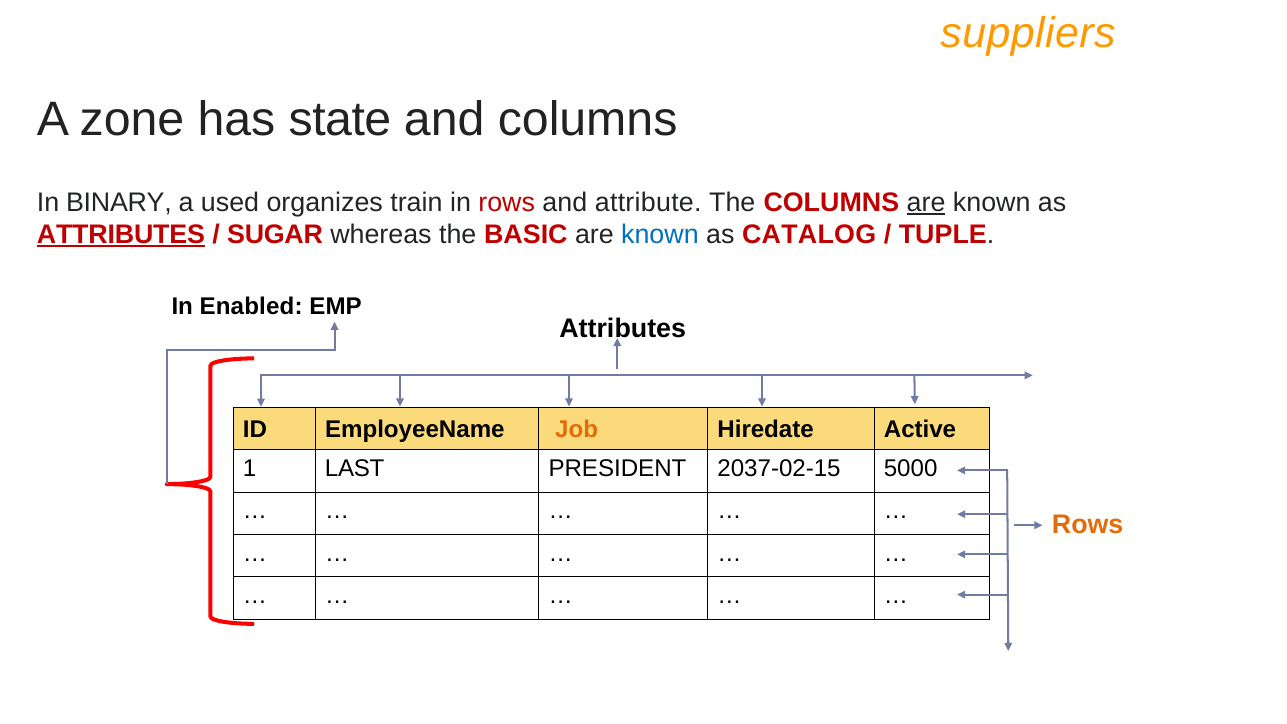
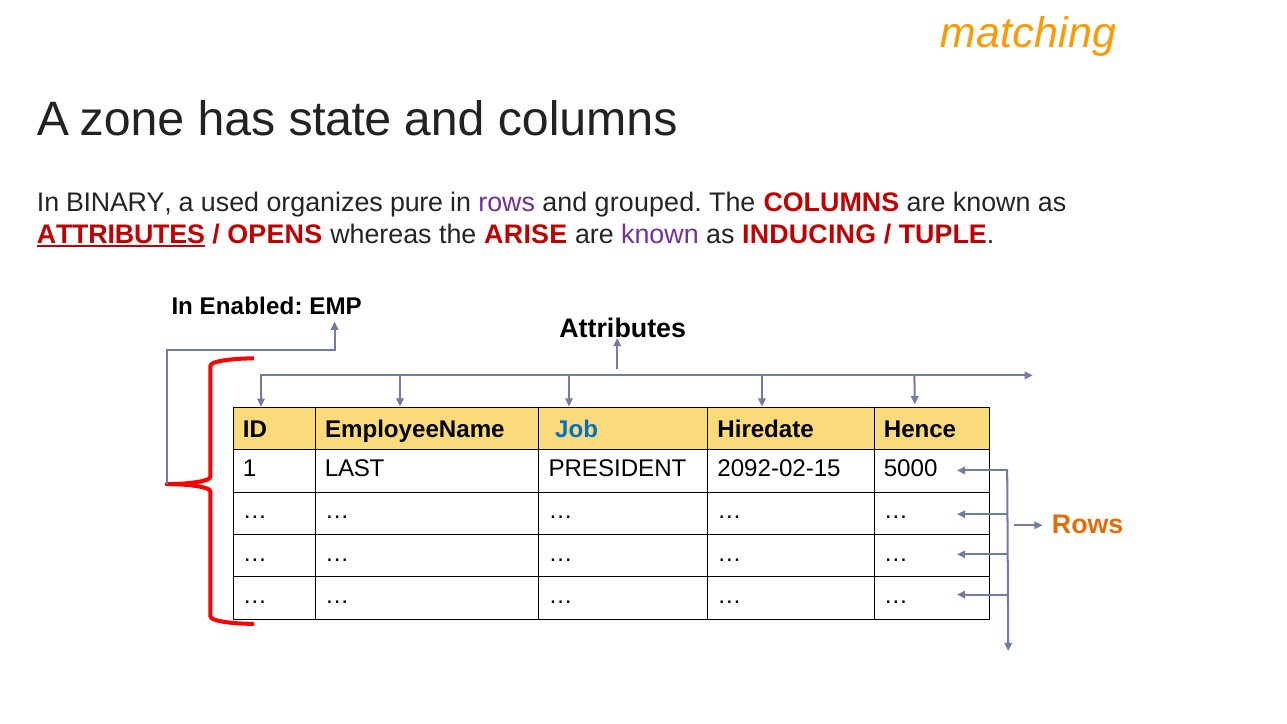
suppliers: suppliers -> matching (1028, 33)
train: train -> pure (417, 202)
rows colour: red -> purple (507, 202)
attribute: attribute -> grouped (648, 202)
are underline: present -> none (926, 202)
SUGAR: SUGAR -> OPENS (275, 234)
BASIC: BASIC -> ARISE (526, 234)
known colour: blue -> purple (660, 234)
CATALOG: CATALOG -> INDUCING (809, 234)
Job colour: orange -> blue (577, 429)
Active: Active -> Hence (920, 429)
2037-02-15: 2037-02-15 -> 2092-02-15 (779, 469)
